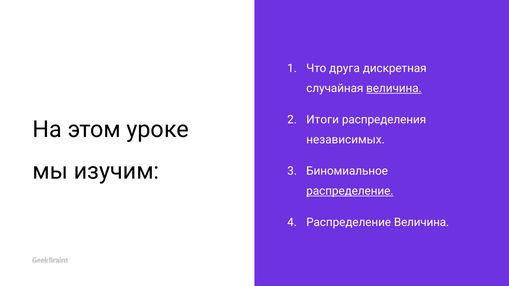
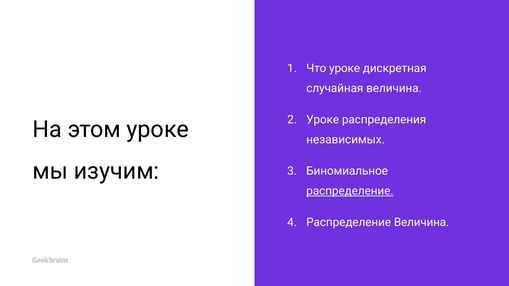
Что друга: друга -> уроке (345, 69)
величина underline: present -> none (394, 88)
Итоги: Итоги -> Уроке (323, 120)
